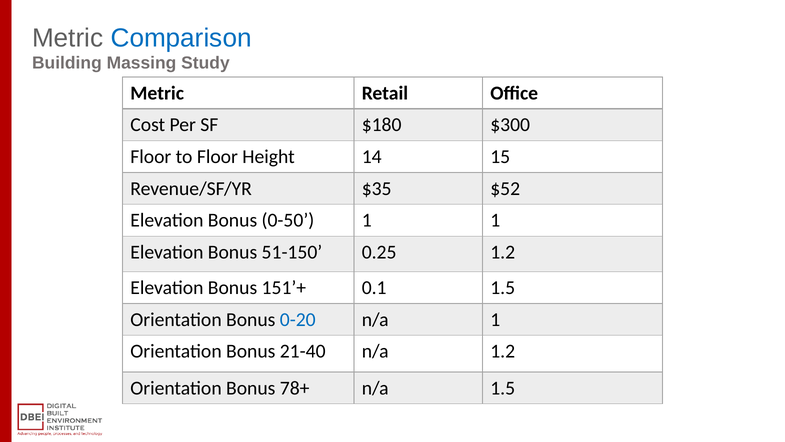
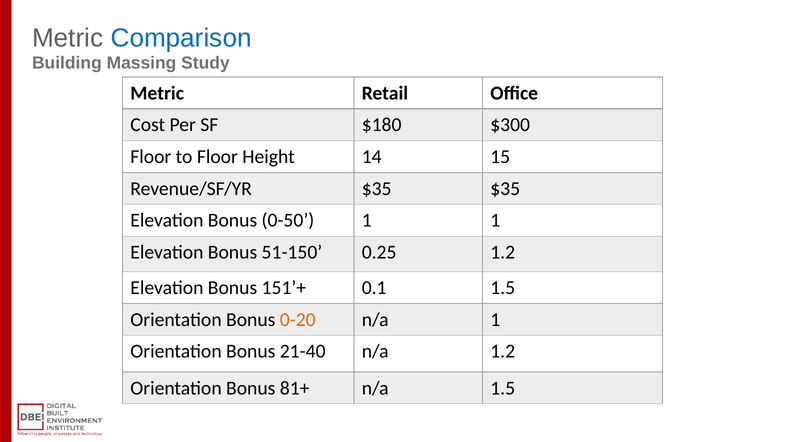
$35 $52: $52 -> $35 (505, 188)
0-20 colour: blue -> orange (298, 319)
78+: 78+ -> 81+ (295, 388)
